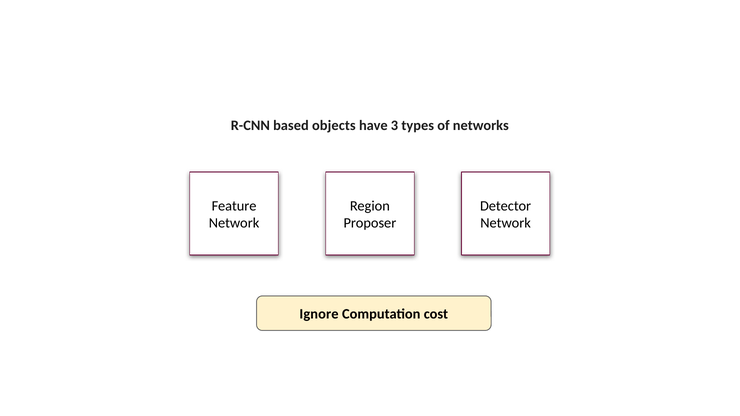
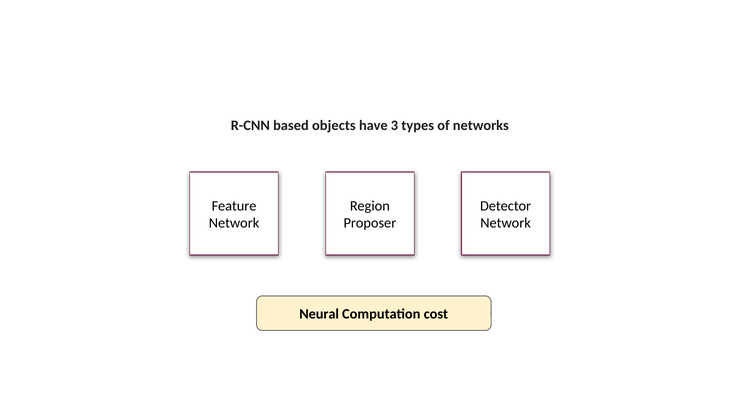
Ignore: Ignore -> Neural (319, 314)
